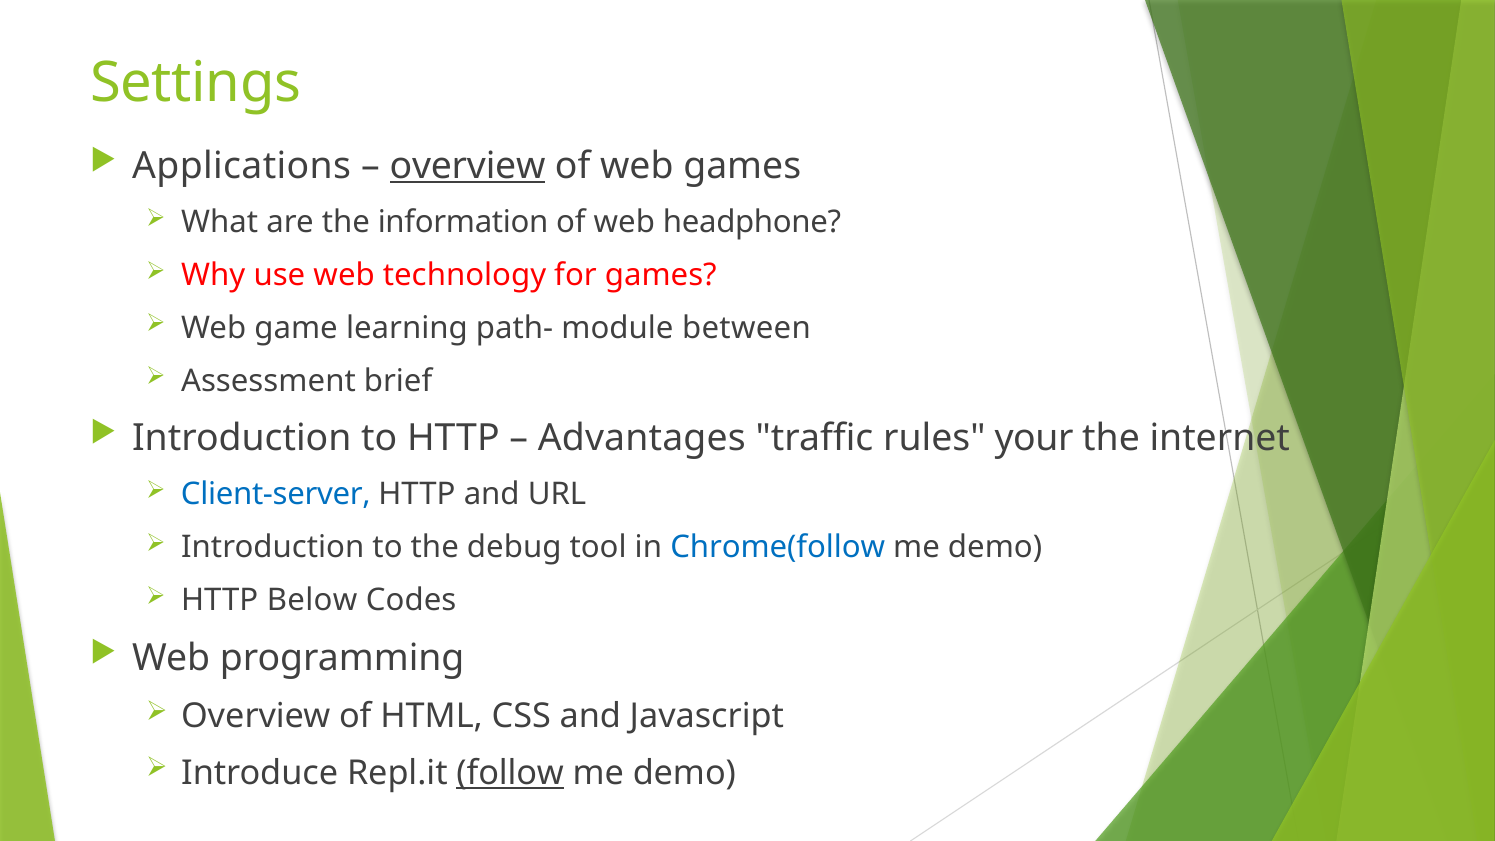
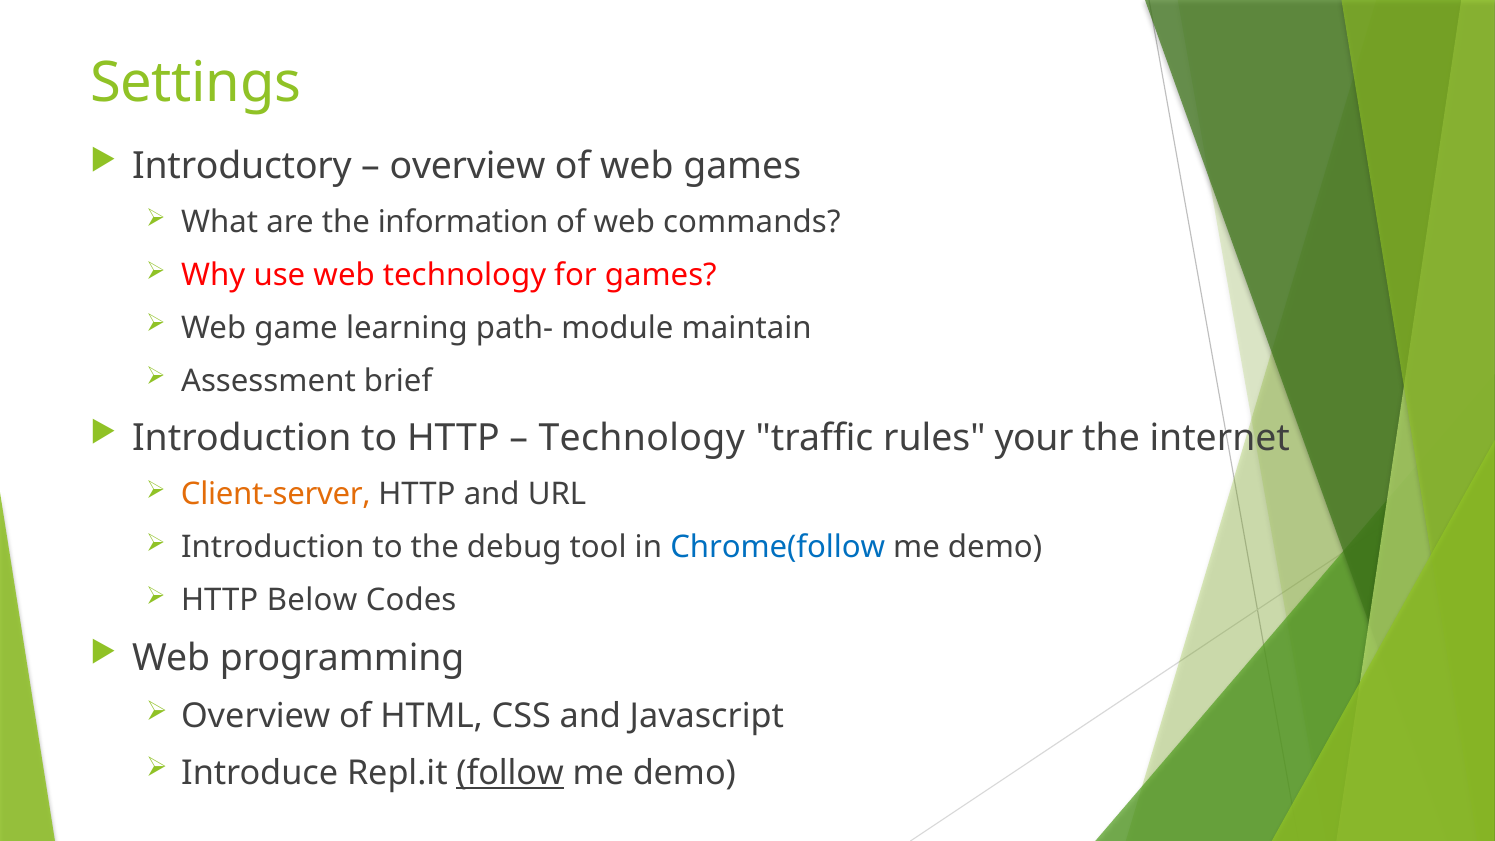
Applications: Applications -> Introductory (242, 166)
overview underline: present -> none (468, 166)
headphone: headphone -> commands (752, 222)
between: between -> maintain (747, 328)
Advantages: Advantages -> Technology (642, 438)
Client-server colour: blue -> orange (276, 495)
